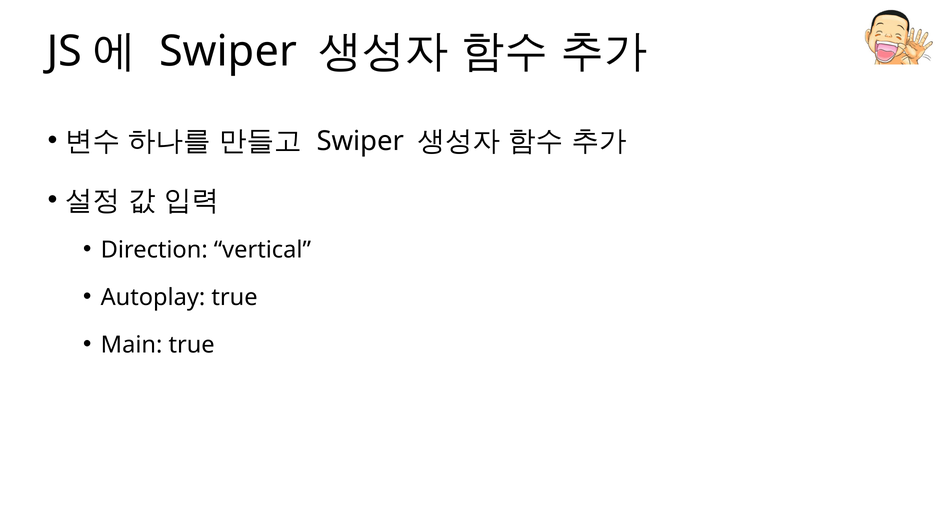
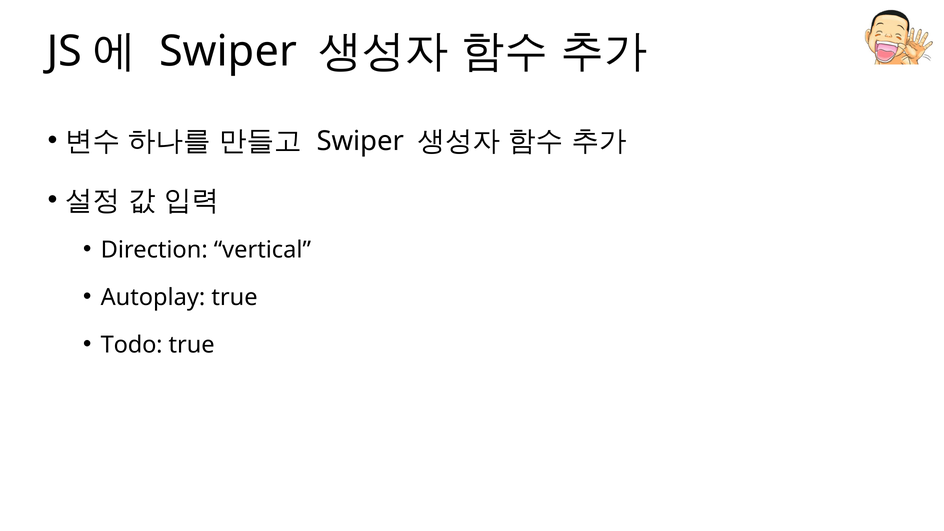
Main: Main -> Todo (132, 345)
